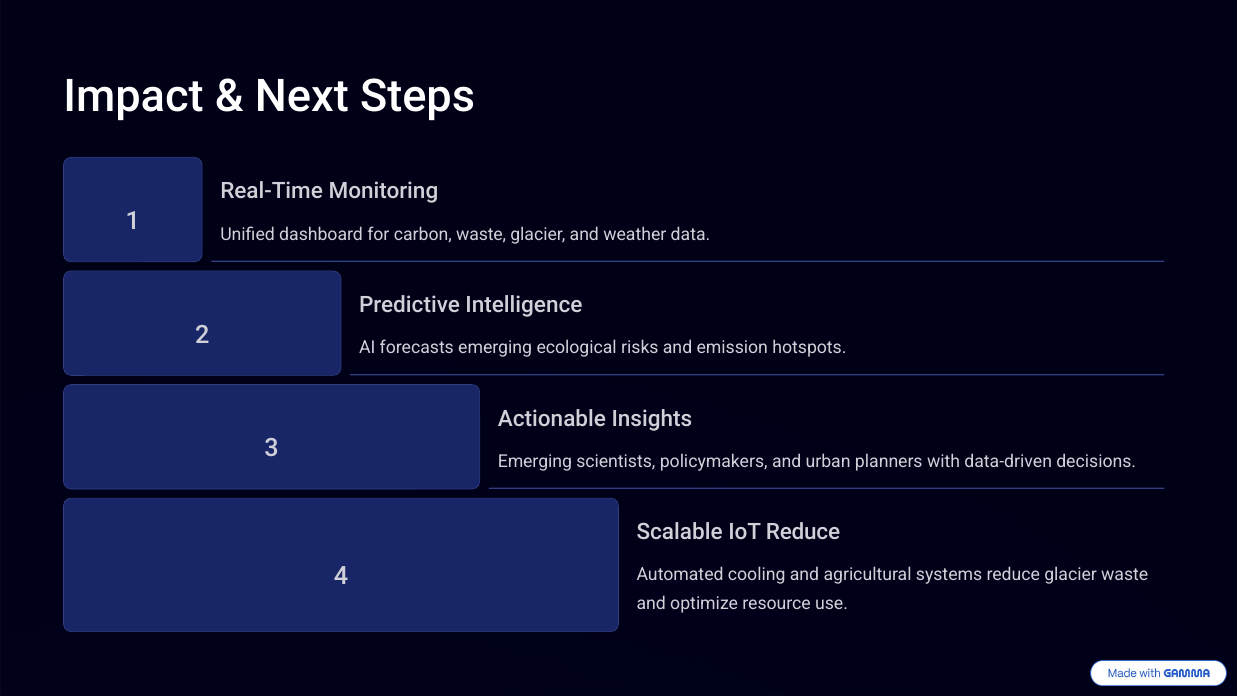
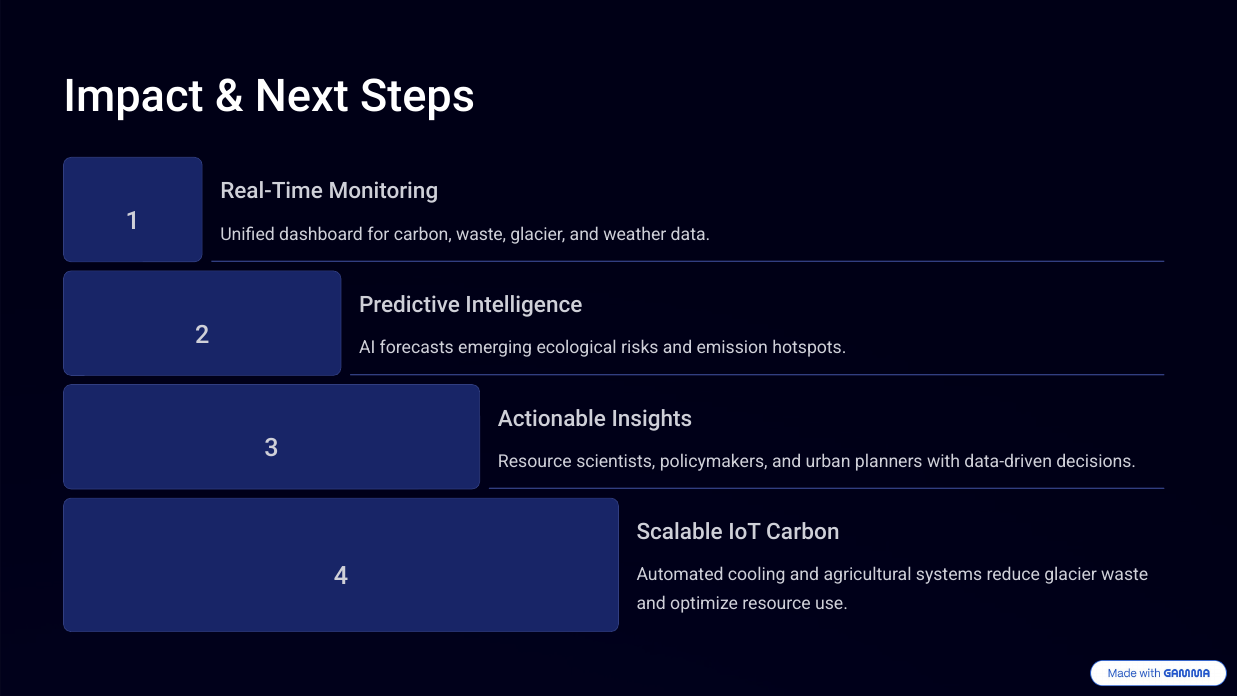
Emerging: Emerging -> Resource (535, 461)
IoT Reduce: Reduce -> Carbon (803, 532)
